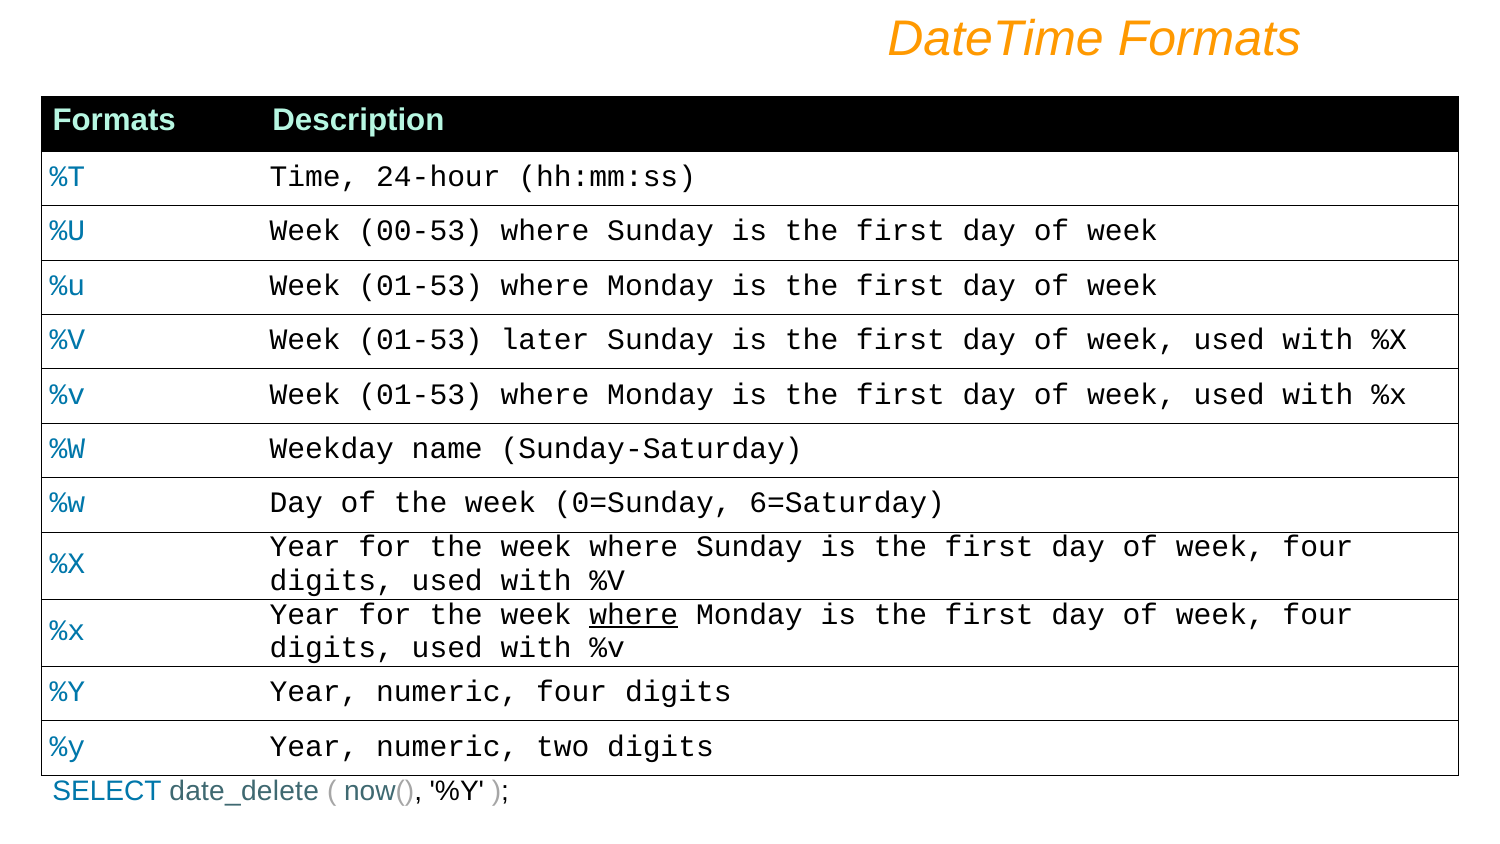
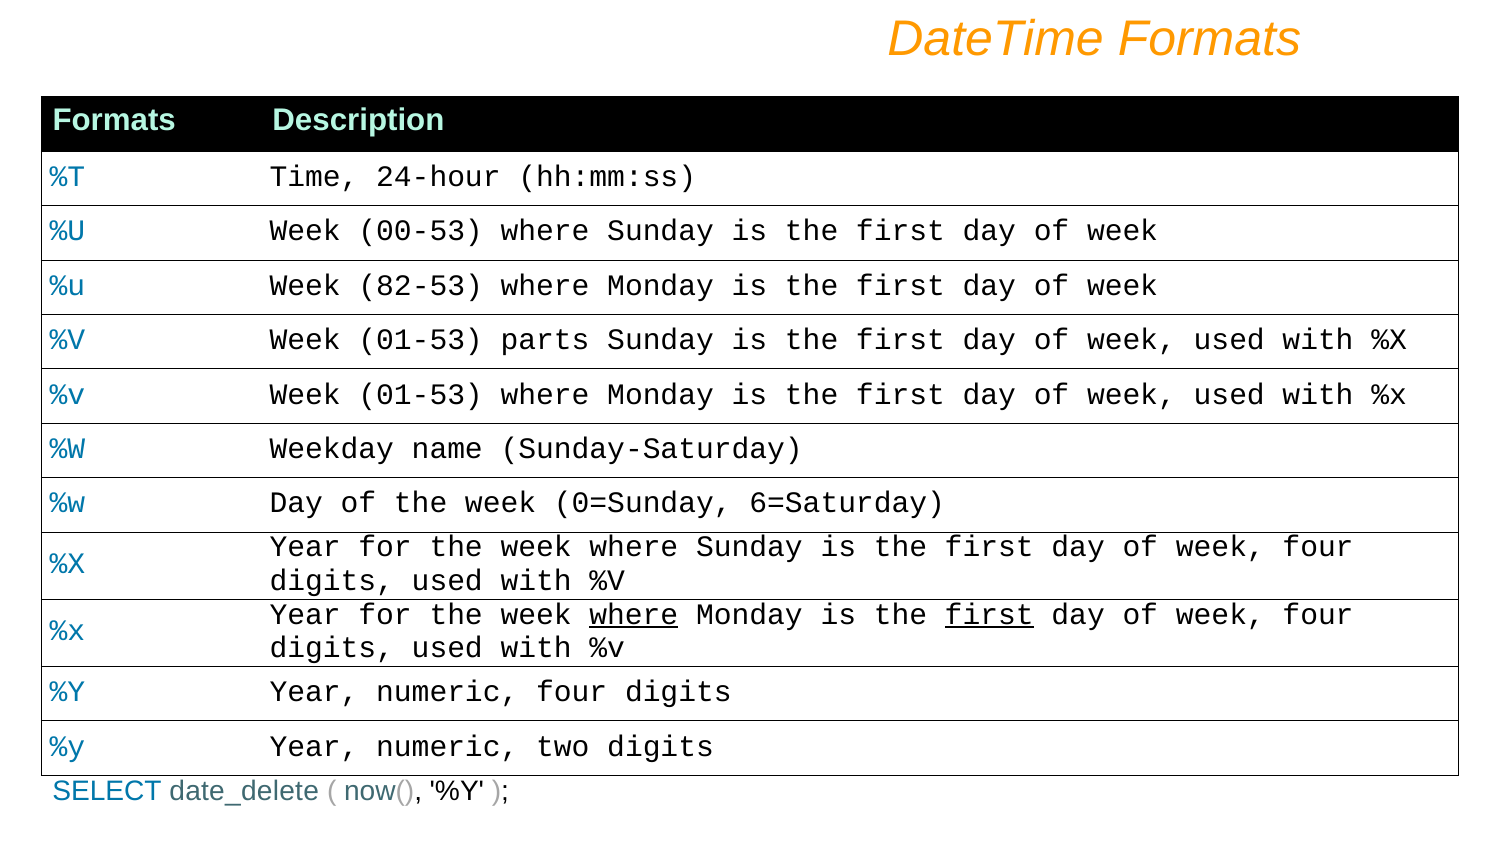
%u Week 01-53: 01-53 -> 82-53 (421, 285)
later: later -> parts (545, 340)
first underline: none -> present (989, 614)
